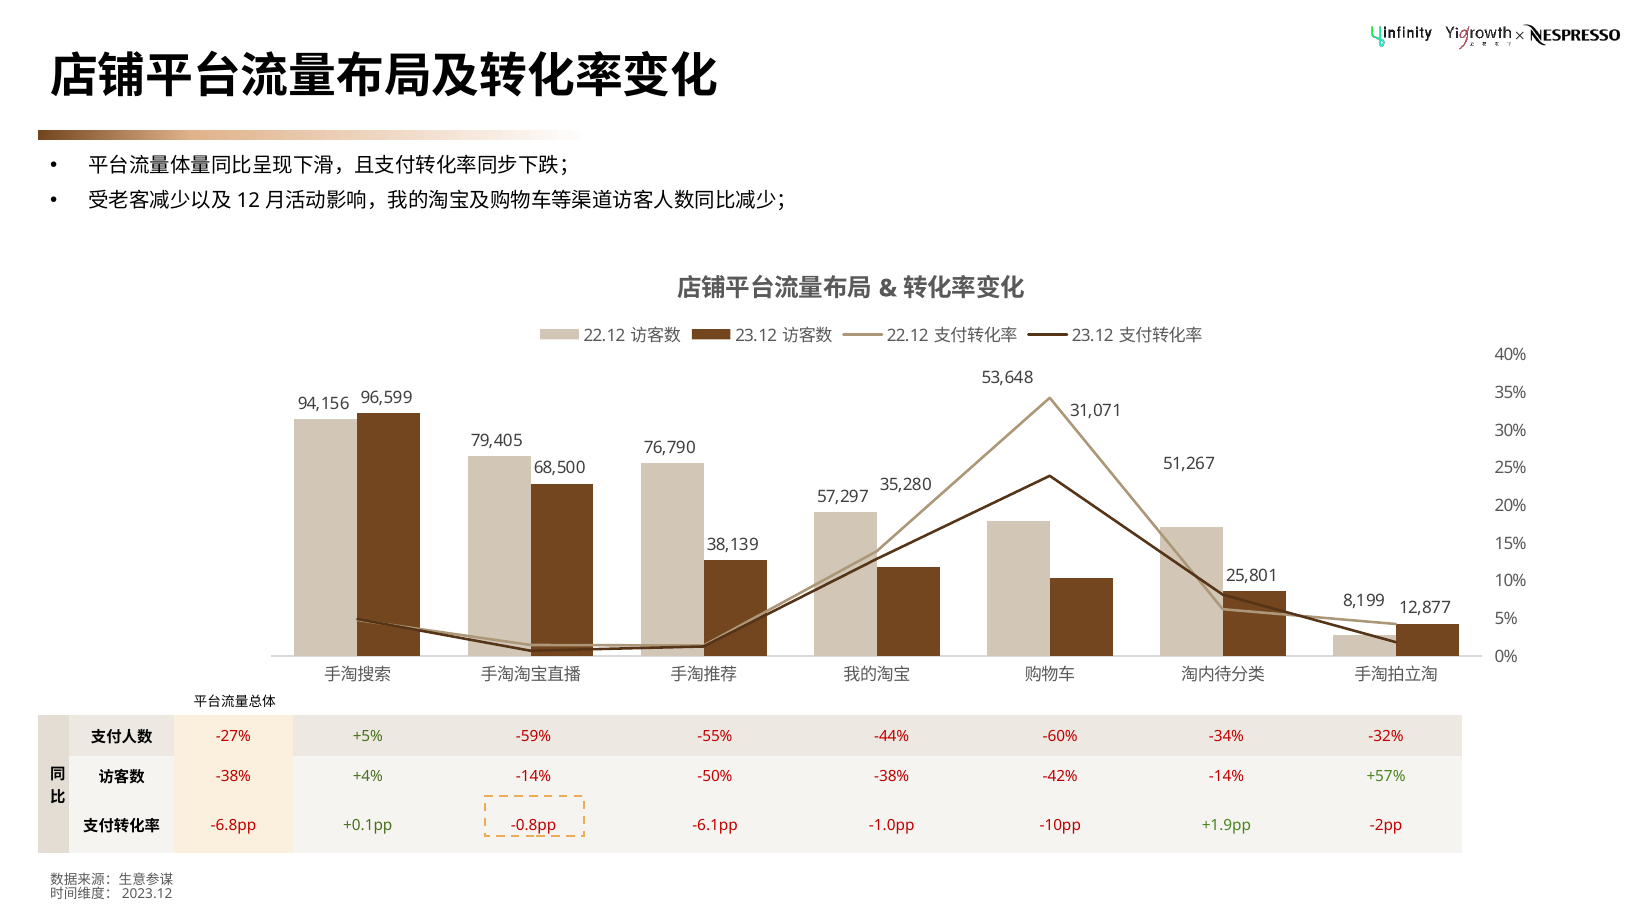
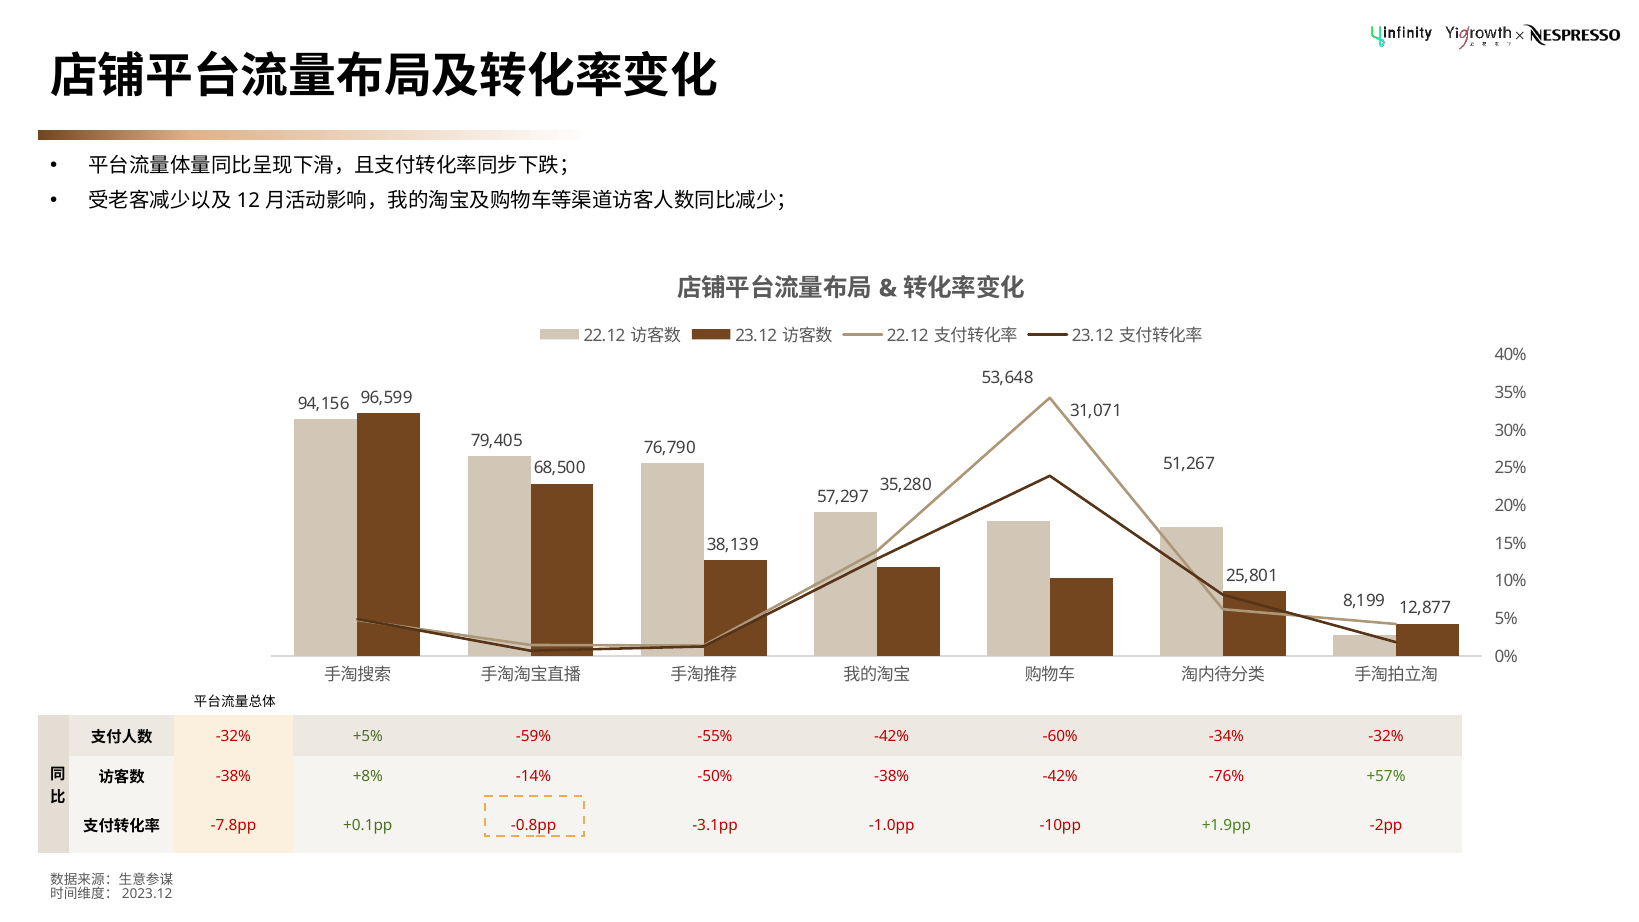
-27%: -27% -> -32% (233, 736)
-55% -44%: -44% -> -42% (892, 736)
+4%: +4% -> +8% (368, 777)
-42% -14%: -14% -> -76% (1226, 777)
-6.8pp: -6.8pp -> -7.8pp (233, 825)
-6.1pp: -6.1pp -> -3.1pp (715, 825)
